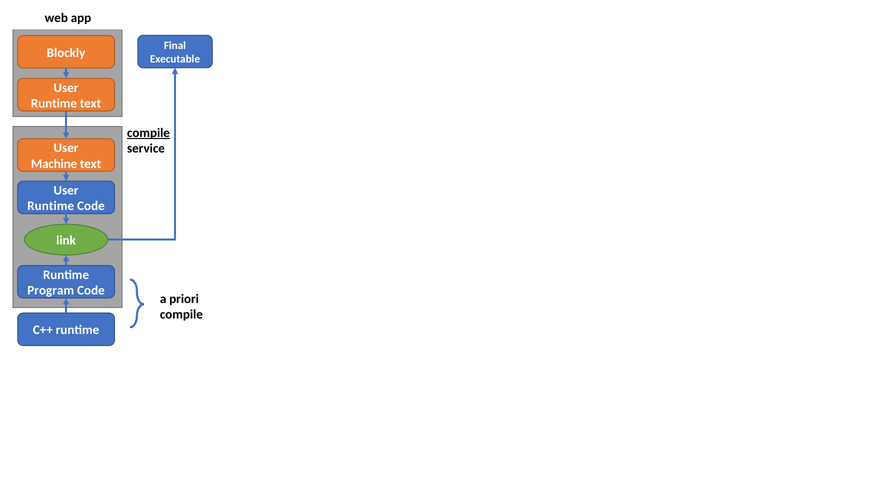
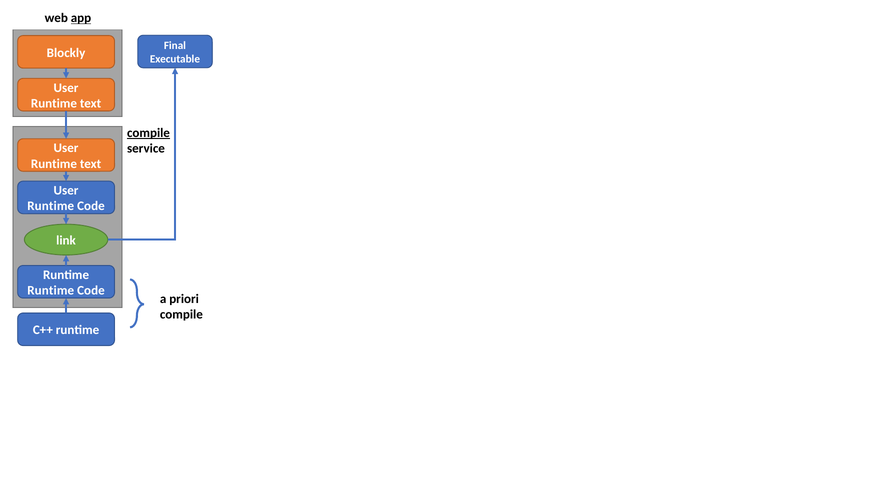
app underline: none -> present (81, 18)
Machine: Machine -> Runtime (54, 164)
Program: Program -> Runtime (51, 291)
